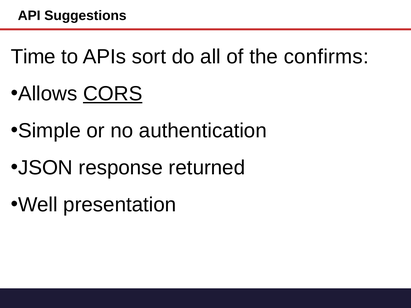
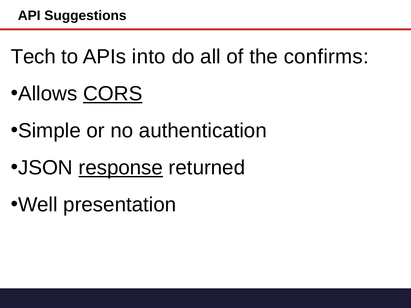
Time: Time -> Tech (33, 57)
sort: sort -> into (149, 57)
response underline: none -> present (121, 168)
